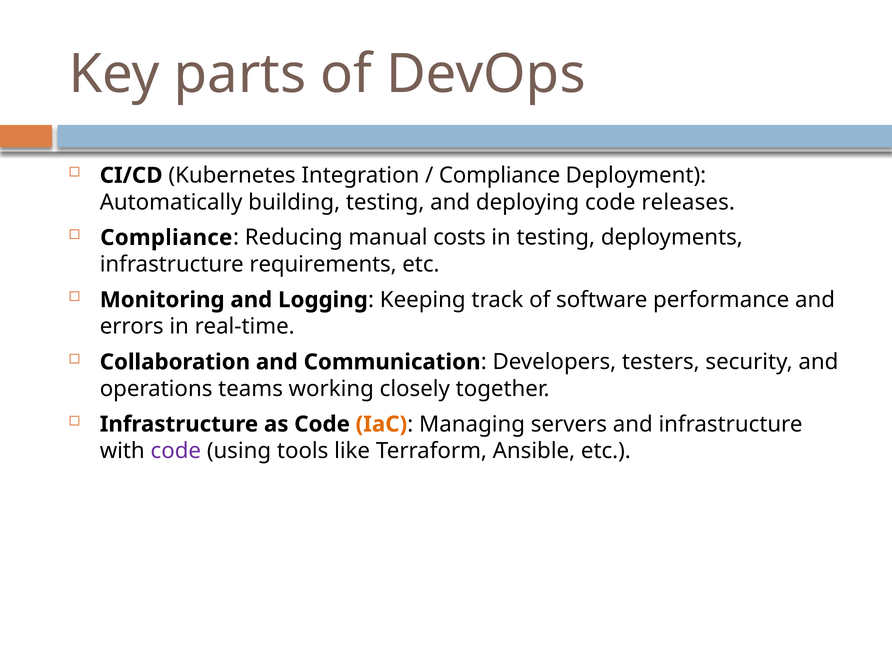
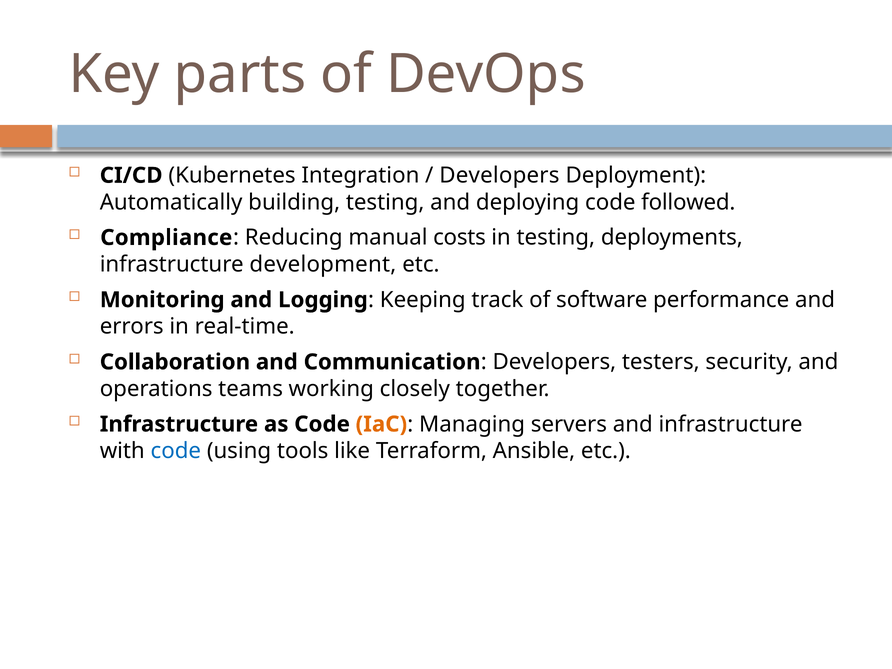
Compliance: Compliance -> Developers (499, 175)
releases: releases -> followed (688, 202)
requirements: requirements -> development (323, 264)
code colour: purple -> blue (176, 451)
